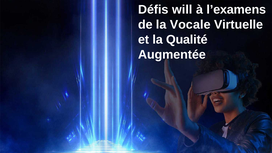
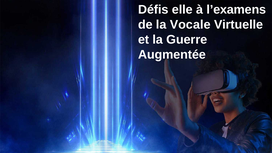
will: will -> elle (182, 10)
Qualité: Qualité -> Guerre (187, 40)
